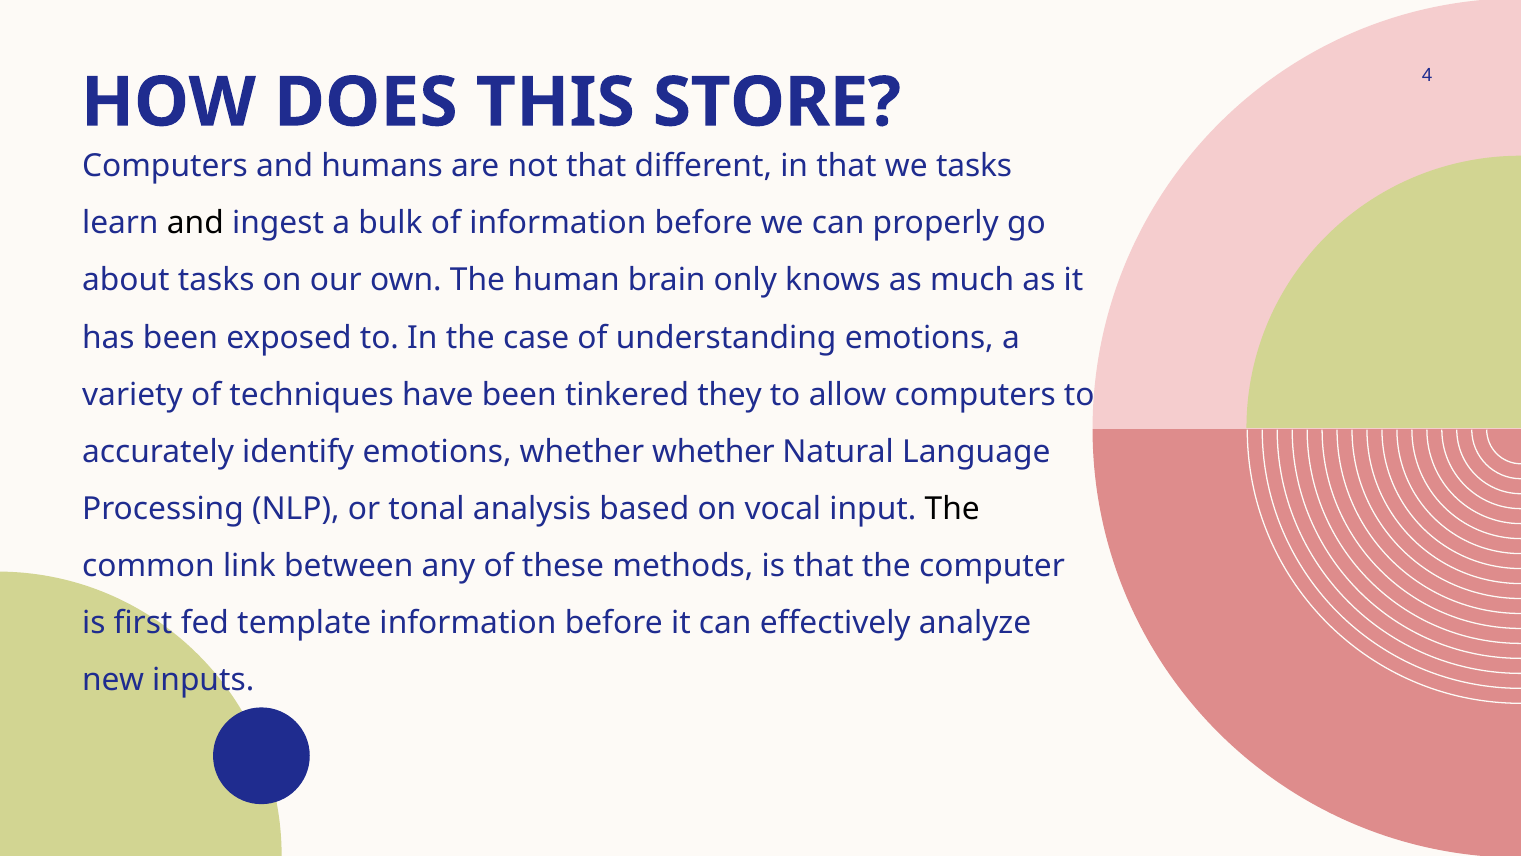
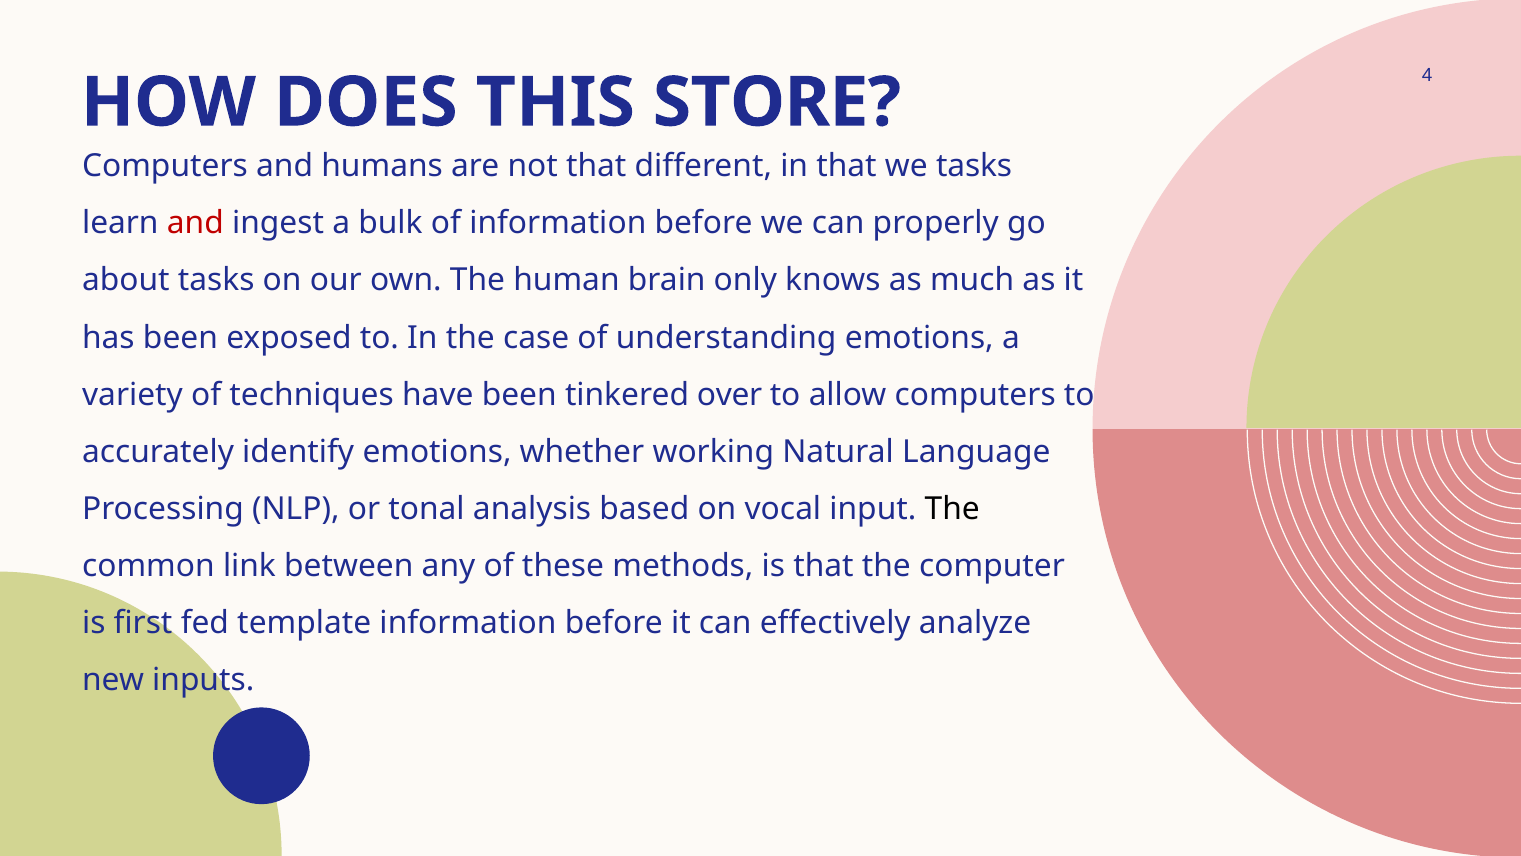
and colour: black -> red (195, 223)
they: they -> over (730, 394)
whether whether: whether -> working (713, 451)
